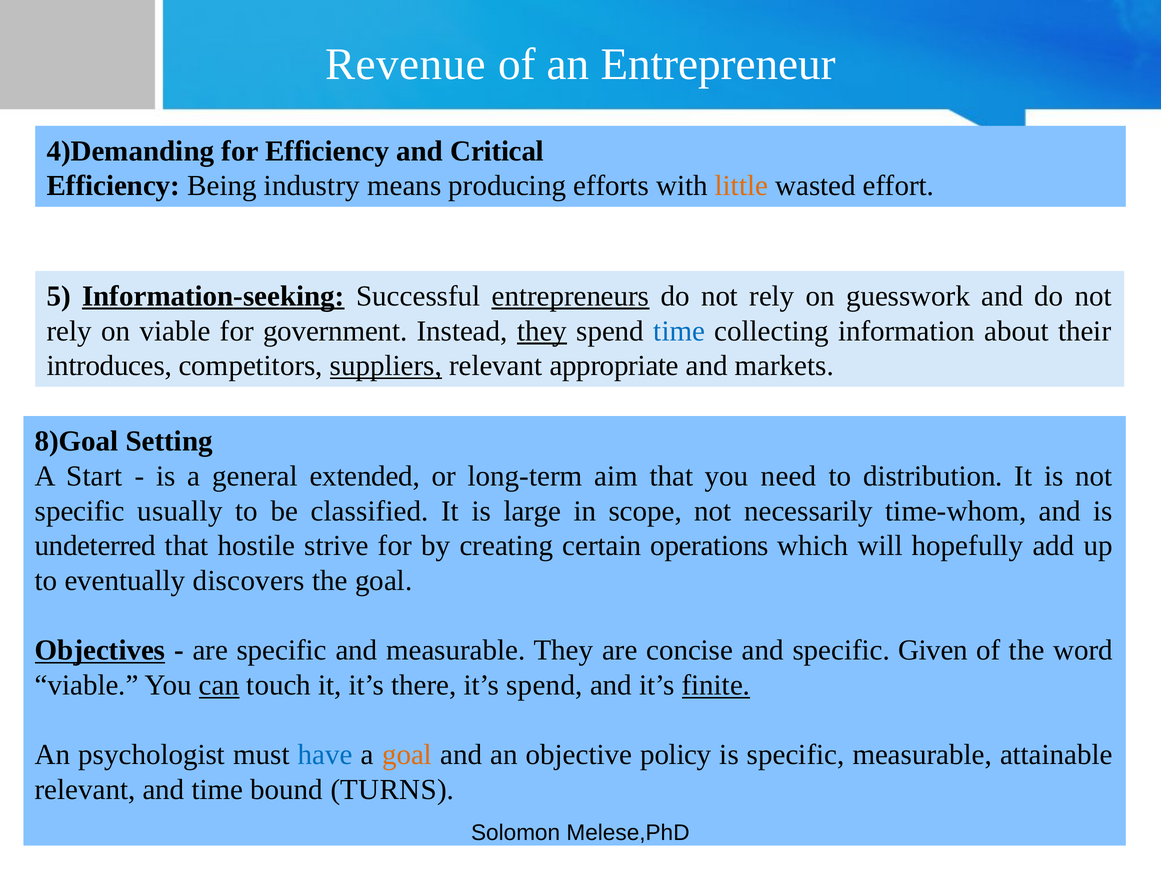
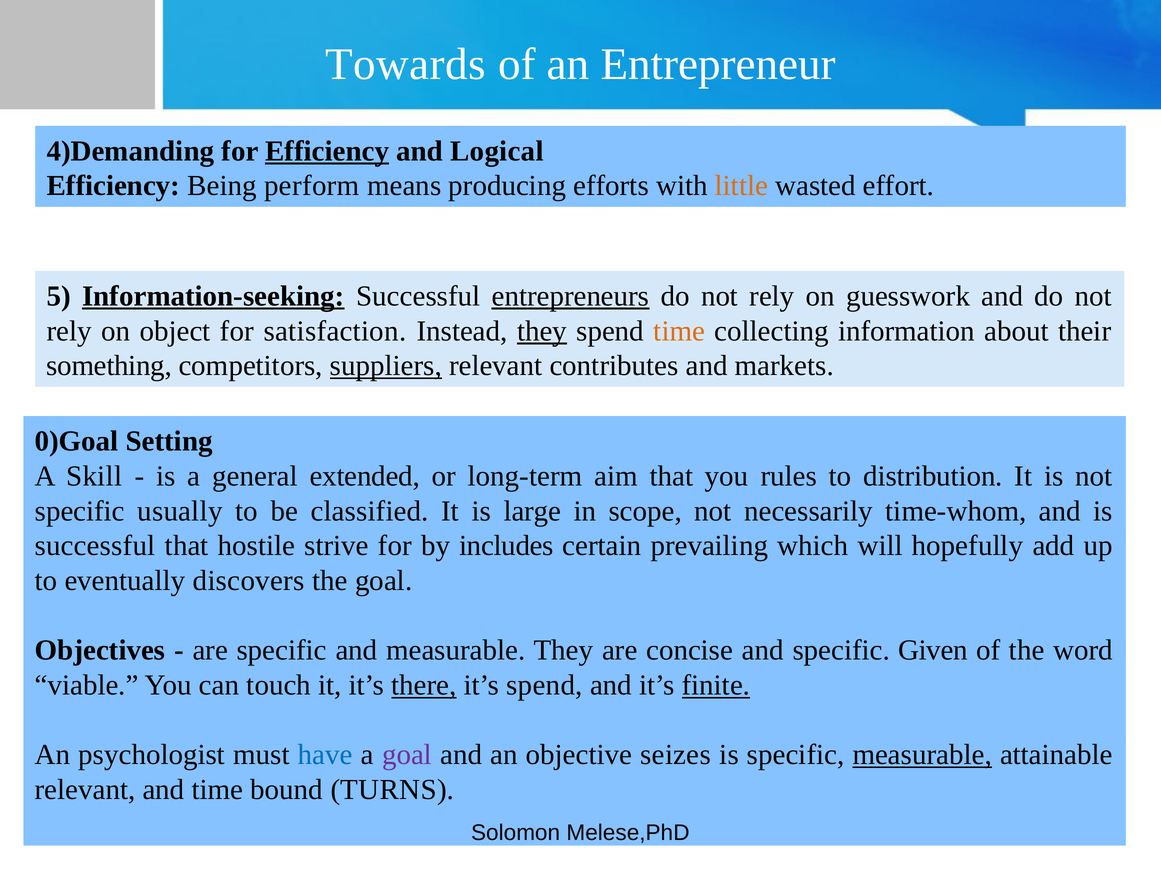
Revenue: Revenue -> Towards (405, 64)
Efficiency underline: none -> present (327, 151)
Critical: Critical -> Logical (497, 151)
industry: industry -> perform (312, 186)
on viable: viable -> object (175, 331)
government: government -> satisfaction (335, 331)
time colour: blue -> orange (679, 331)
introduces: introduces -> something (109, 366)
appropriate: appropriate -> contributes (614, 366)
8)Goal: 8)Goal -> 0)Goal (77, 441)
Start: Start -> Skill (94, 476)
need: need -> rules (789, 476)
undeterred: undeterred -> successful (95, 546)
creating: creating -> includes (506, 546)
operations: operations -> prevailing (709, 546)
Objectives underline: present -> none (100, 650)
can underline: present -> none (219, 685)
there underline: none -> present (424, 685)
goal colour: orange -> purple (407, 755)
policy: policy -> seizes (676, 755)
measurable underline: none -> present (922, 755)
